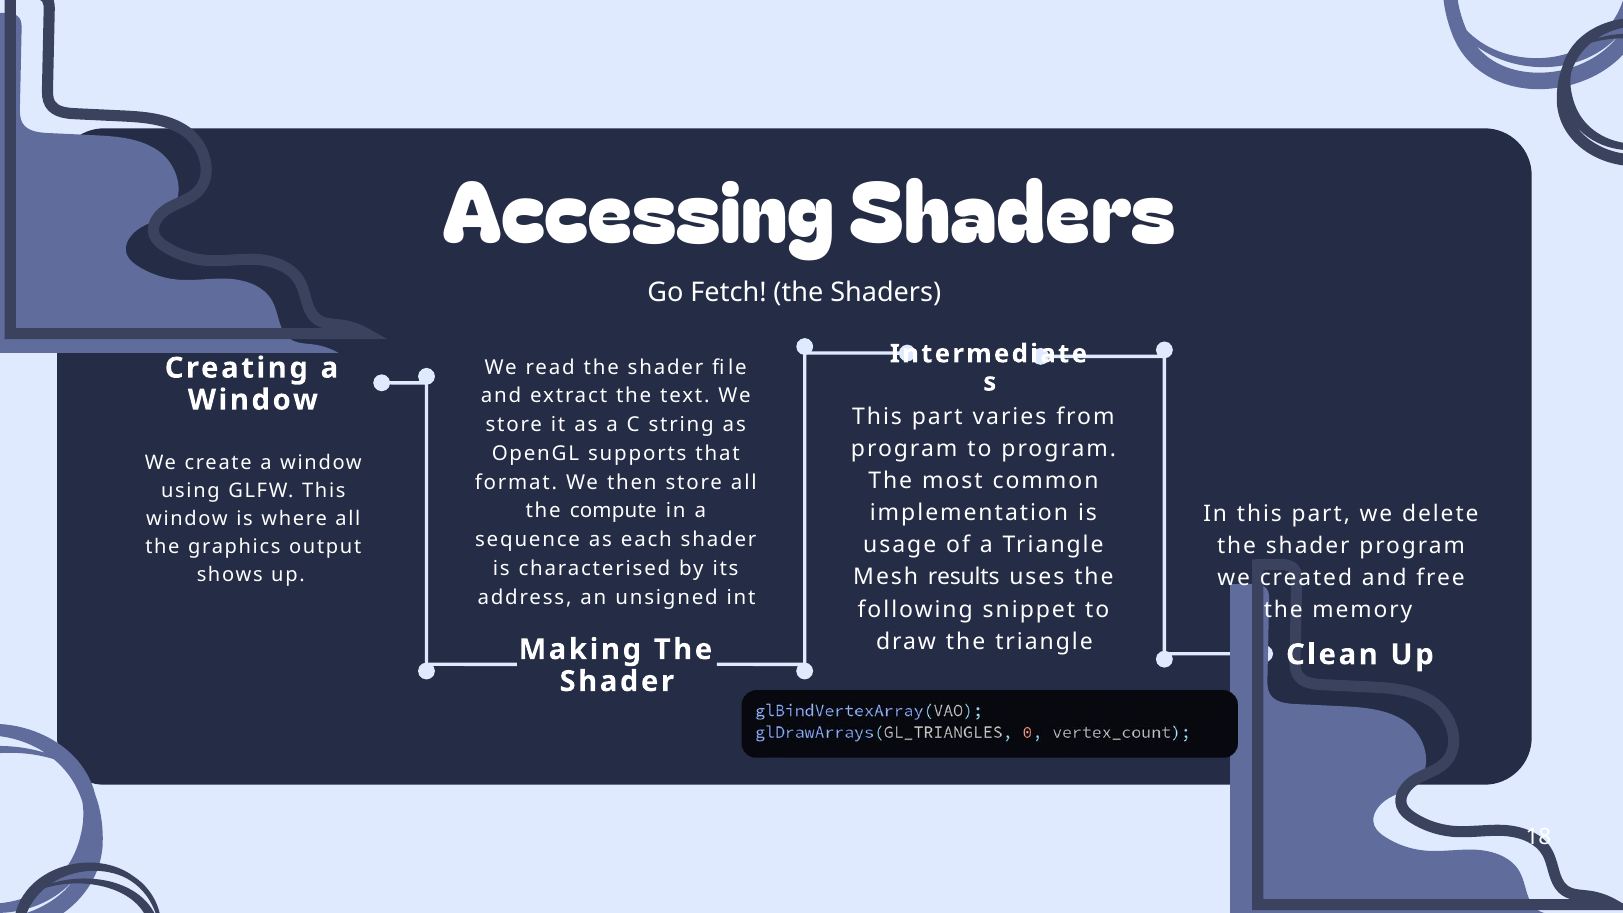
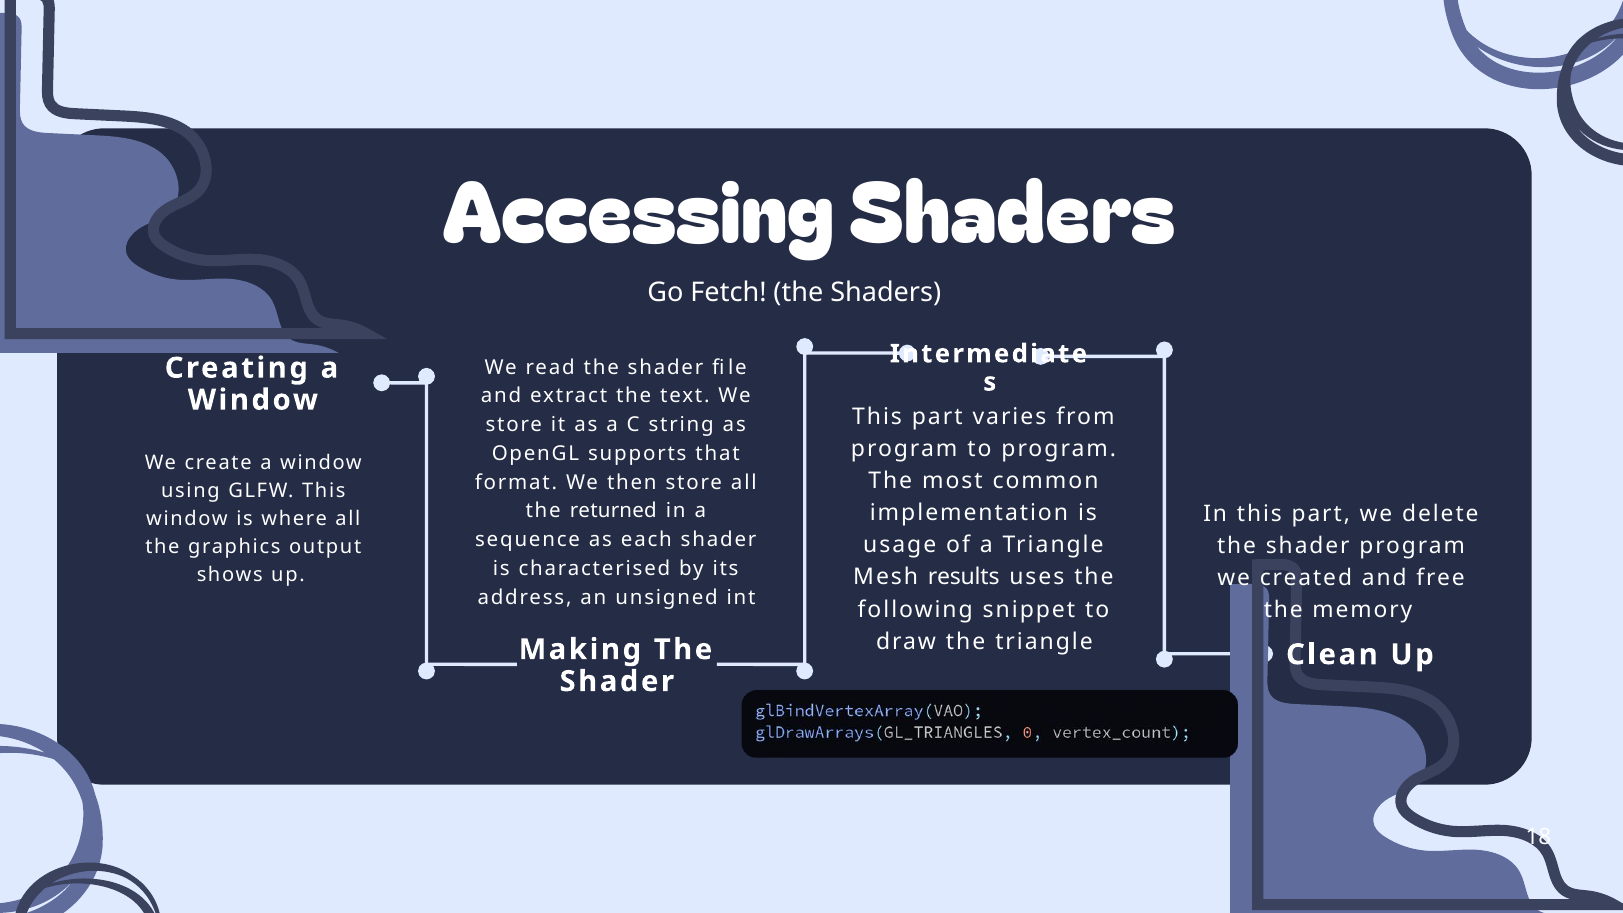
compute: compute -> returned (613, 511)
